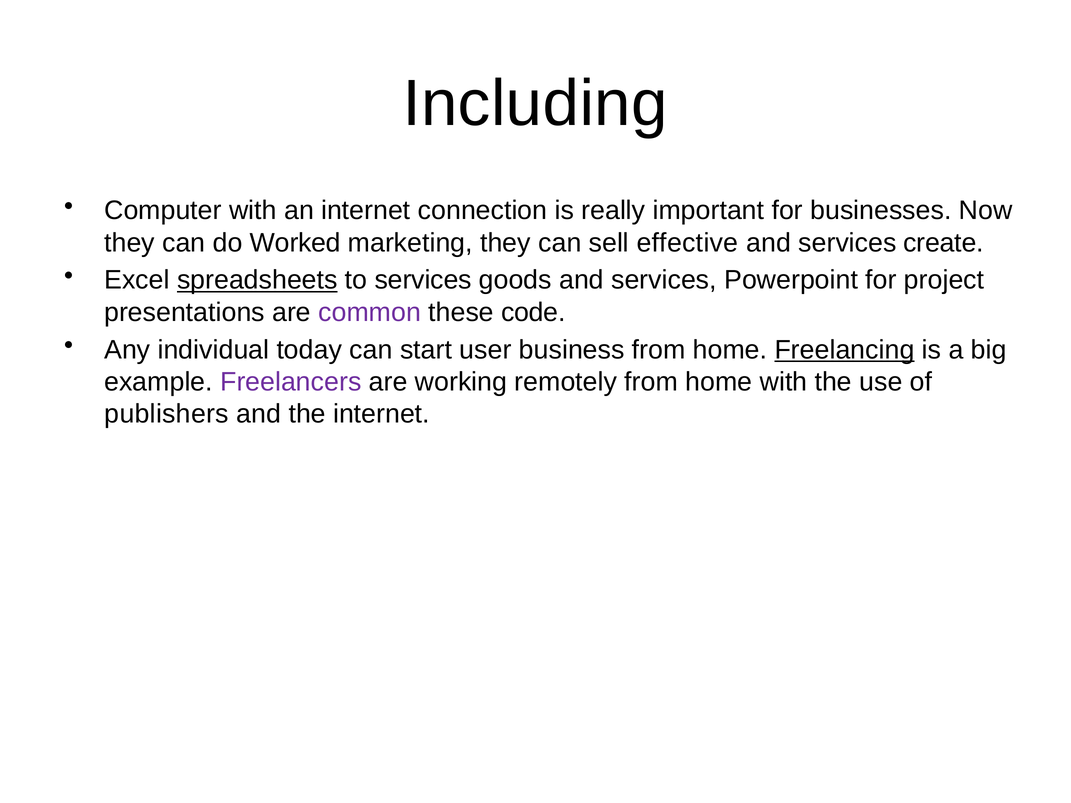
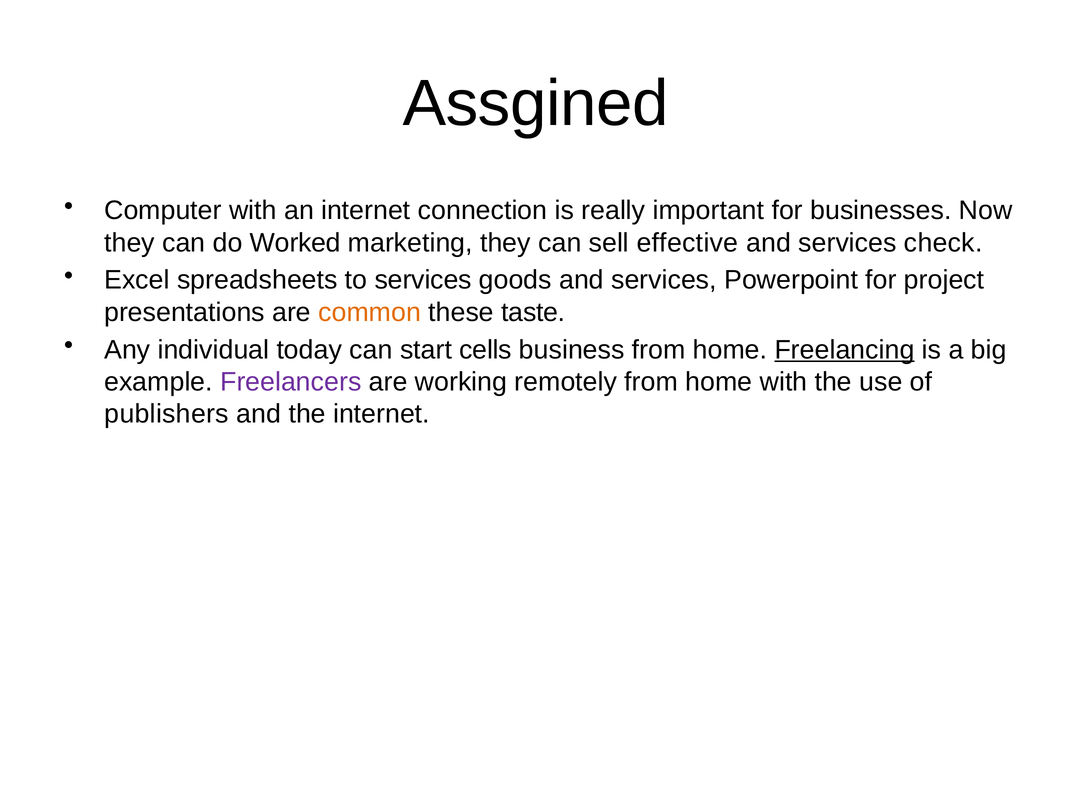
Including: Including -> Assgined (536, 104)
create: create -> check (943, 243)
spreadsheets underline: present -> none (257, 280)
common colour: purple -> orange (370, 312)
code: code -> taste (533, 312)
user: user -> cells (486, 350)
